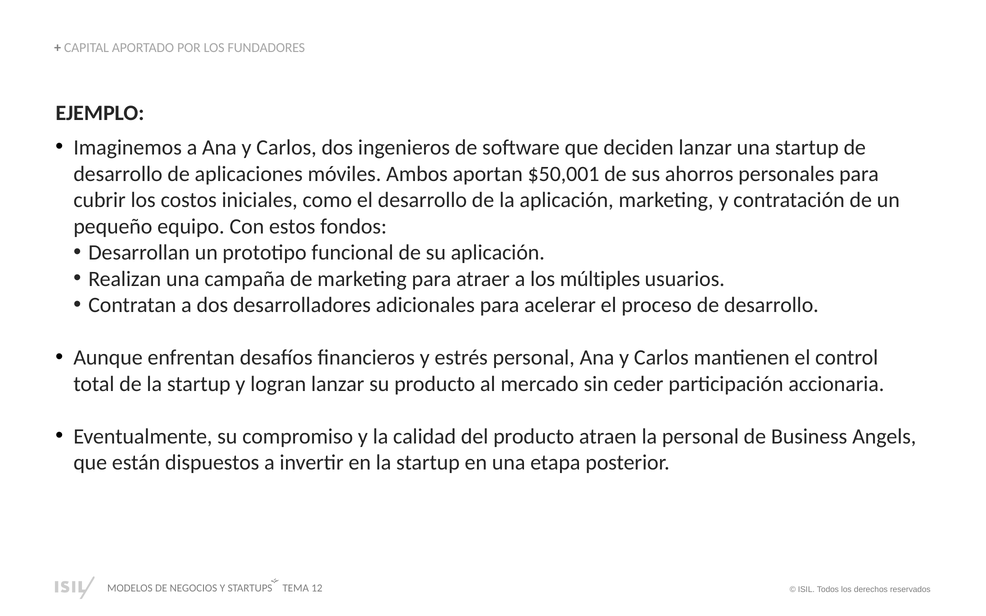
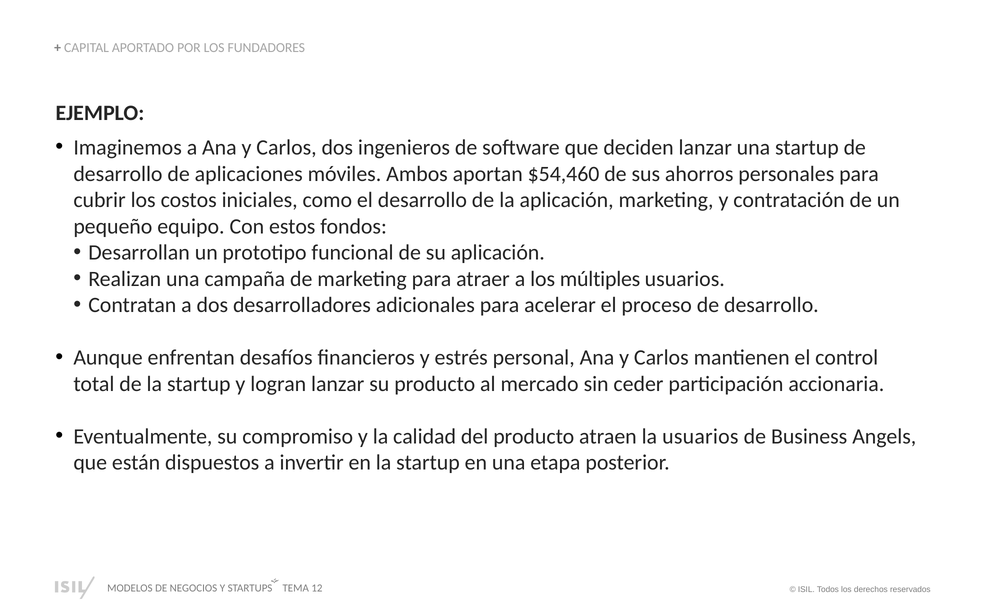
$50,001: $50,001 -> $54,460 (564, 174)
la personal: personal -> usuarios (700, 437)
